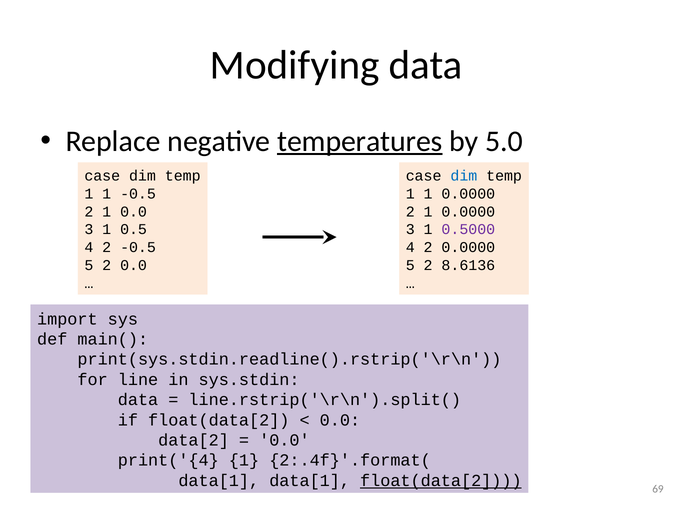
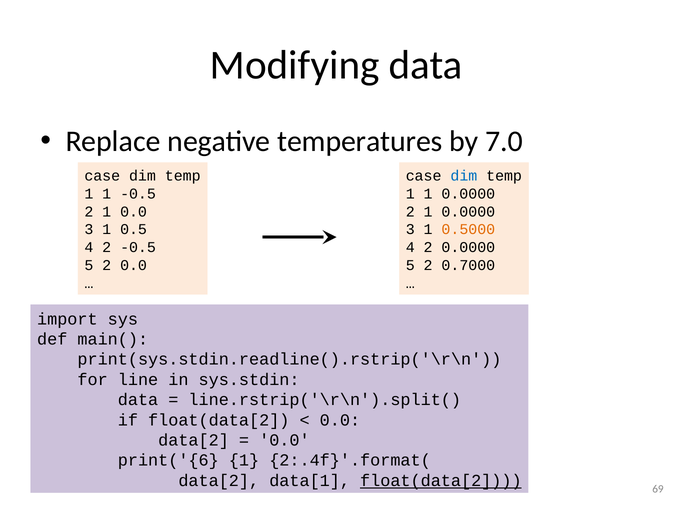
temperatures underline: present -> none (360, 141)
5.0: 5.0 -> 7.0 (504, 141)
0.5000 colour: purple -> orange (468, 229)
8.6136: 8.6136 -> 0.7000 (468, 265)
print('{4: print('{4 -> print('{6 (168, 460)
data[1: data[1 -> data[2 (219, 480)
